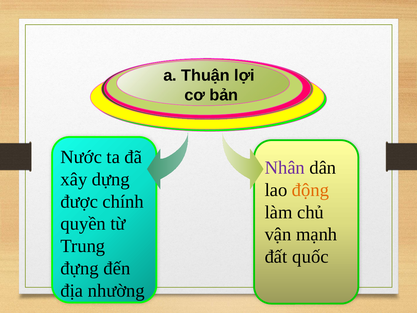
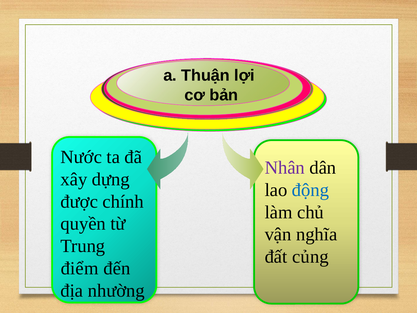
động colour: orange -> blue (310, 190)
mạnh: mạnh -> nghĩa (317, 234)
quốc: quốc -> củng (311, 257)
đựng: đựng -> điểm (80, 268)
